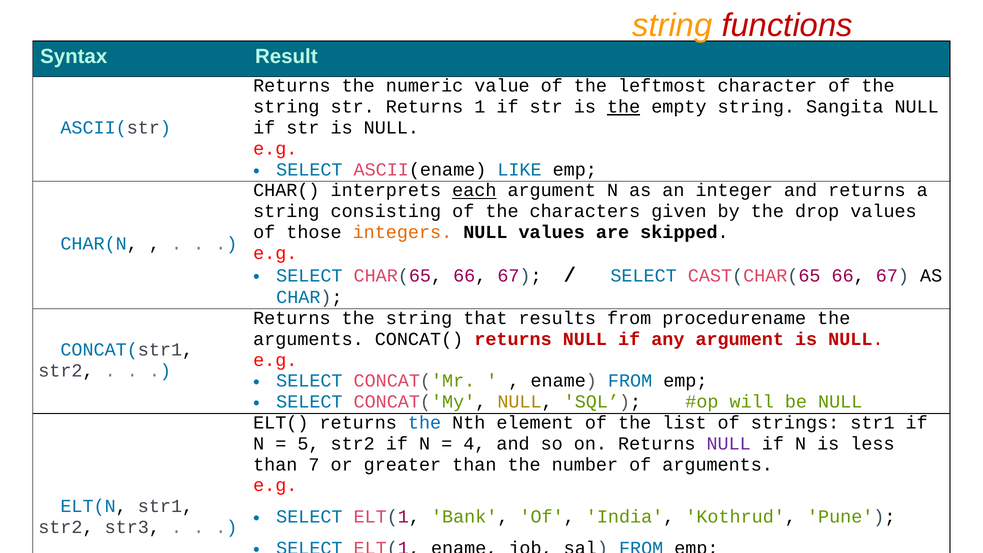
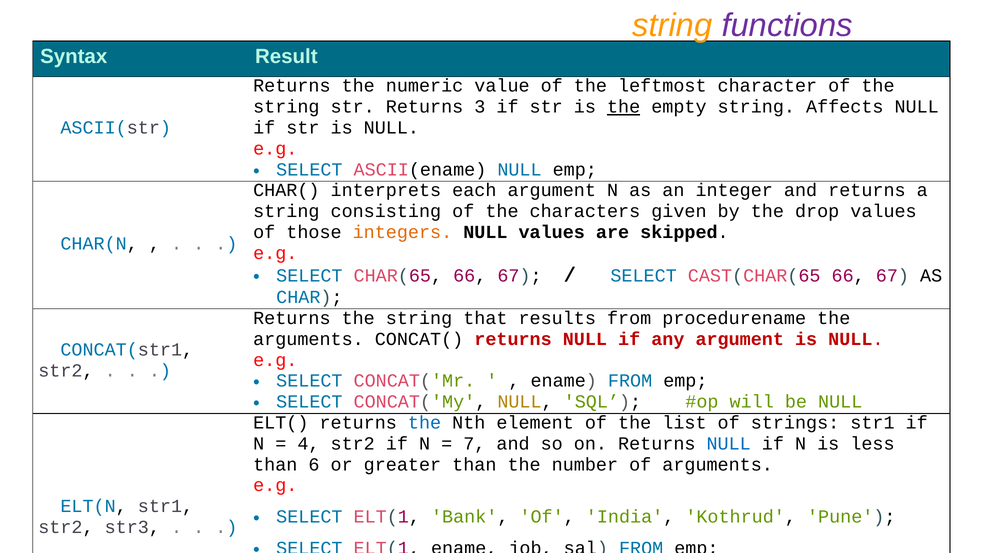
functions colour: red -> purple (787, 26)
1: 1 -> 3 (480, 107)
Sangita: Sangita -> Affects (845, 107)
ASCII(ename LIKE: LIKE -> NULL (519, 169)
each underline: present -> none (474, 190)
5: 5 -> 4 (308, 444)
4: 4 -> 7 (474, 444)
NULL colour: purple -> blue (729, 444)
7: 7 -> 6 (314, 464)
